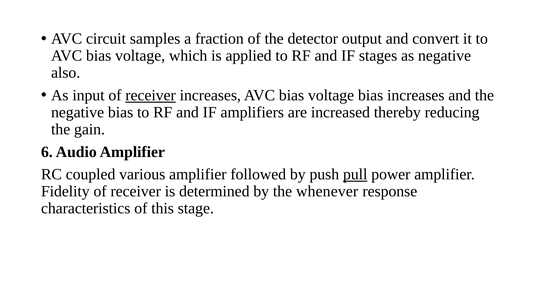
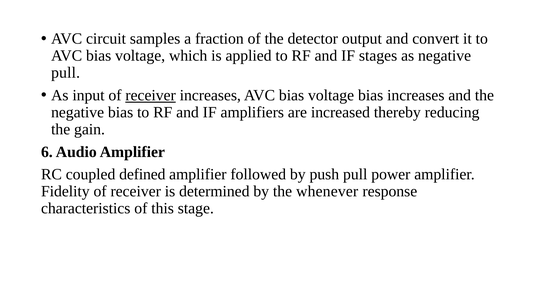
also: also -> pull (66, 73)
various: various -> defined (142, 174)
pull underline: present -> none (355, 174)
